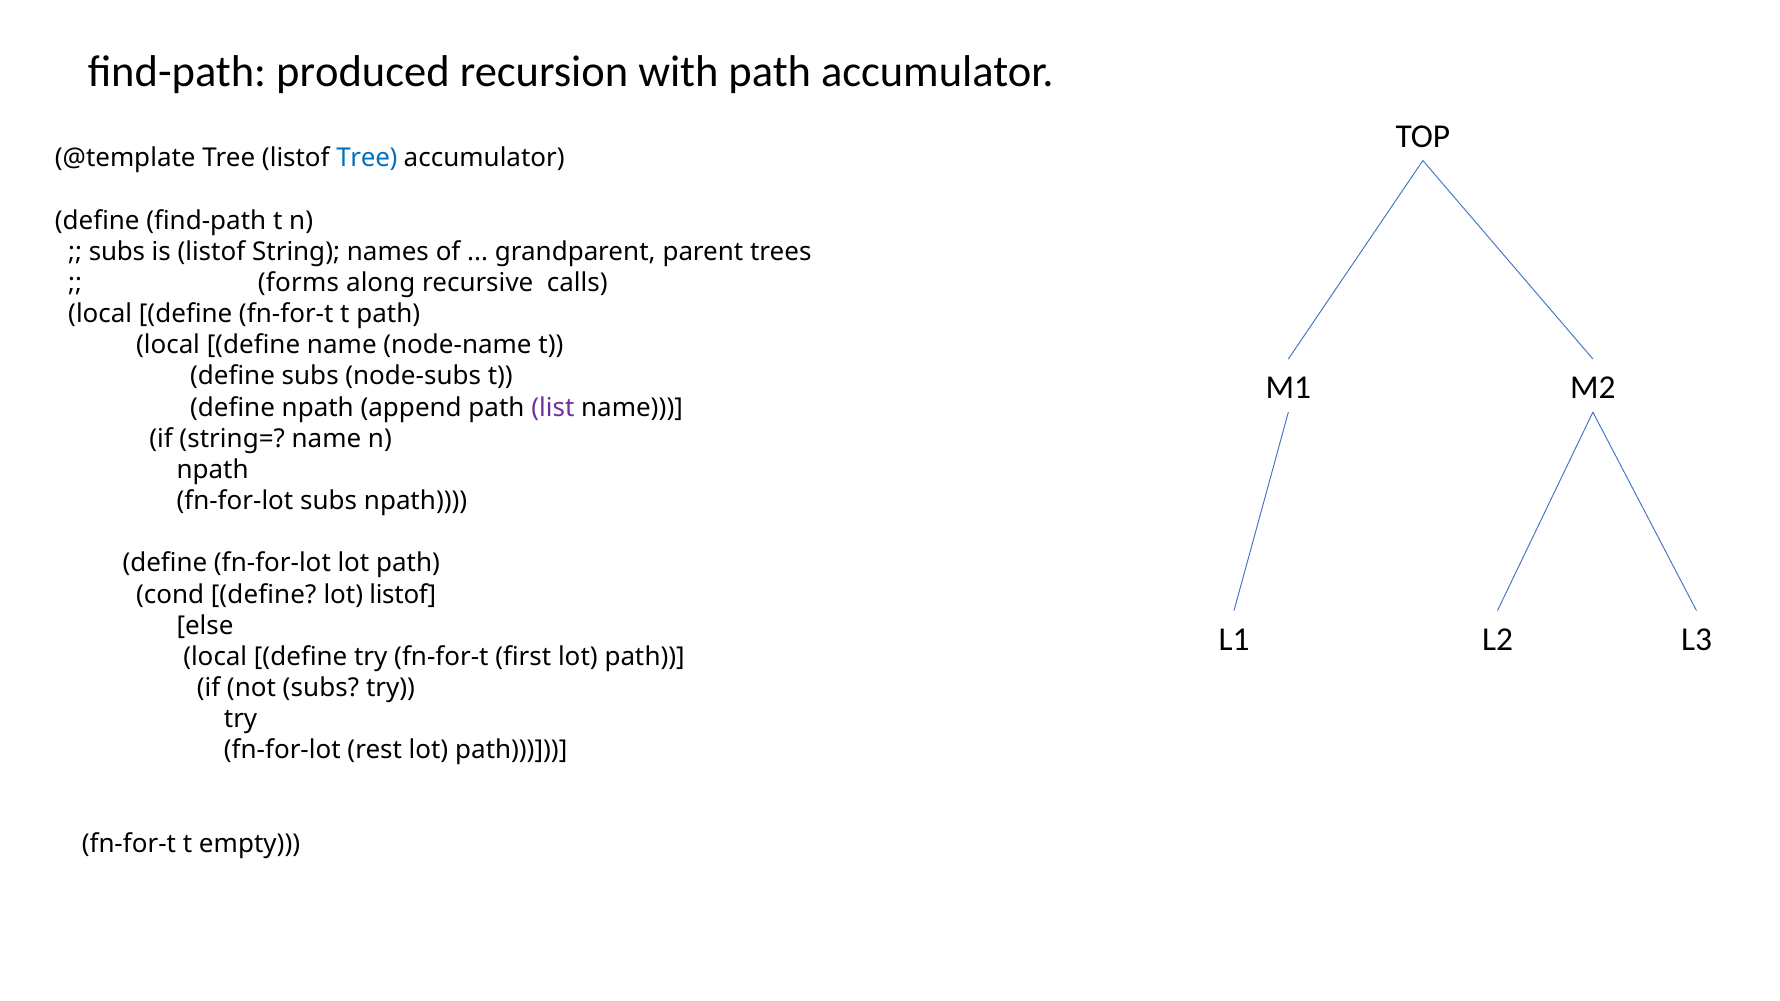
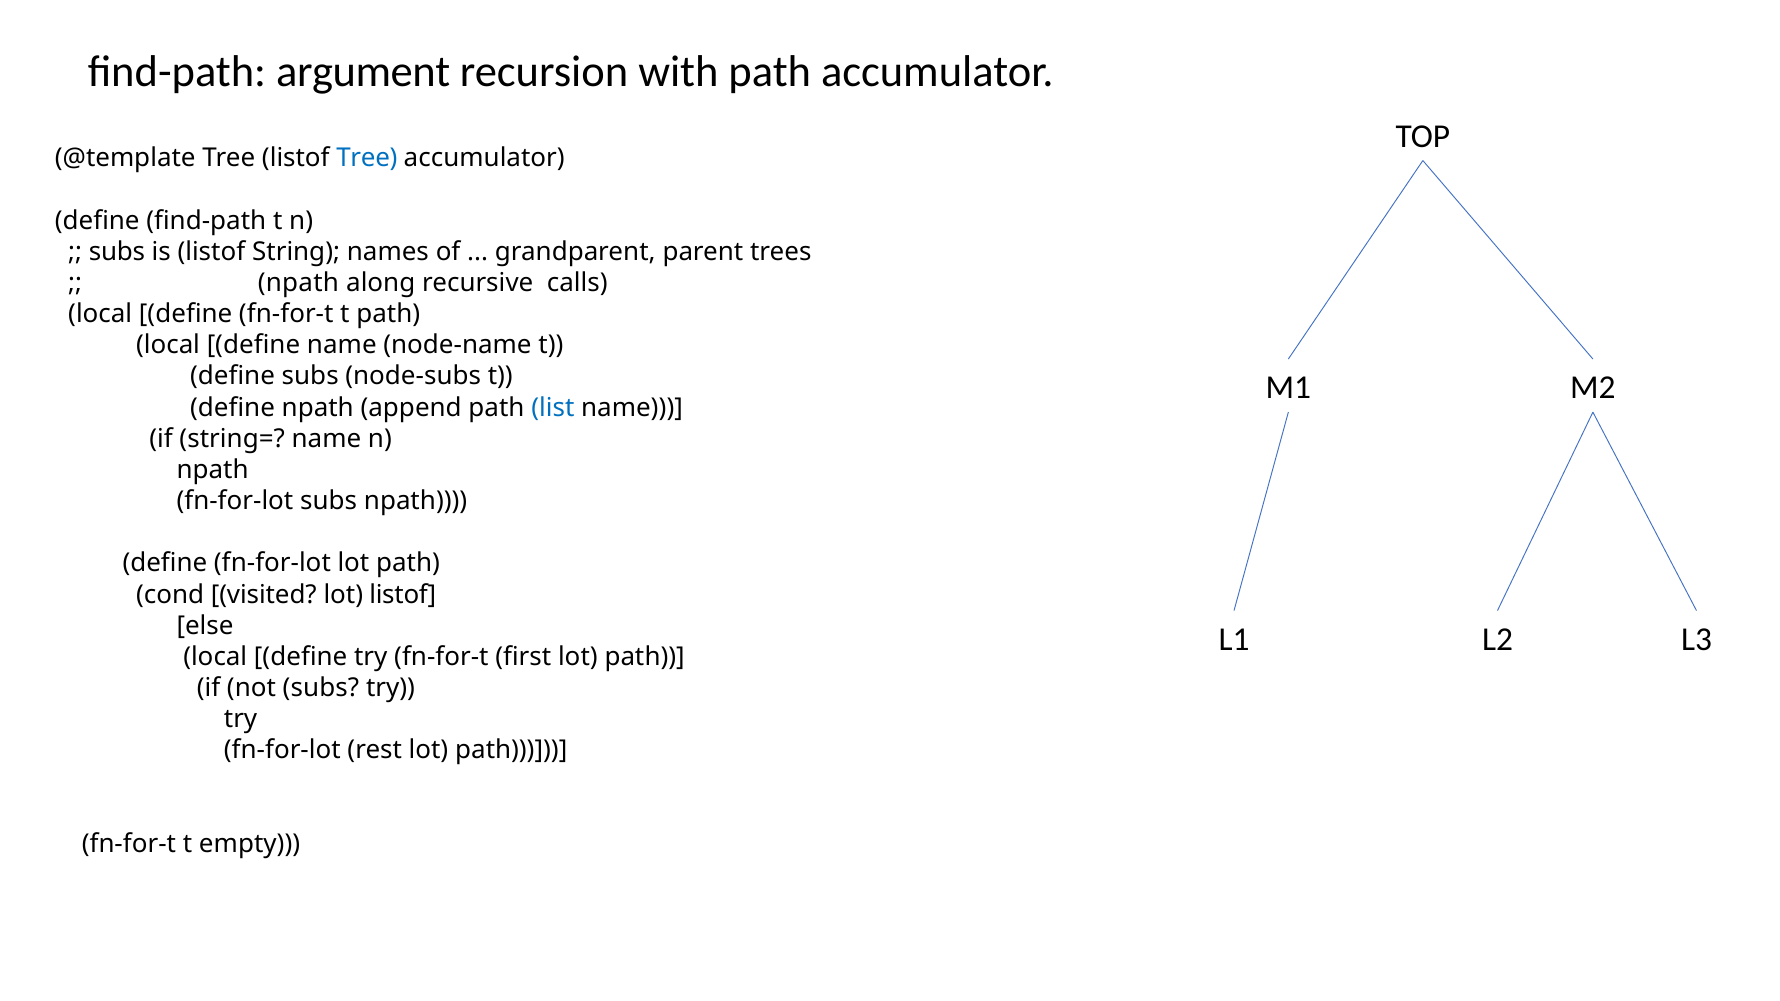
produced: produced -> argument (363, 71)
forms: forms -> npath (298, 283)
list colour: purple -> blue (553, 408)
cond define: define -> visited (264, 595)
